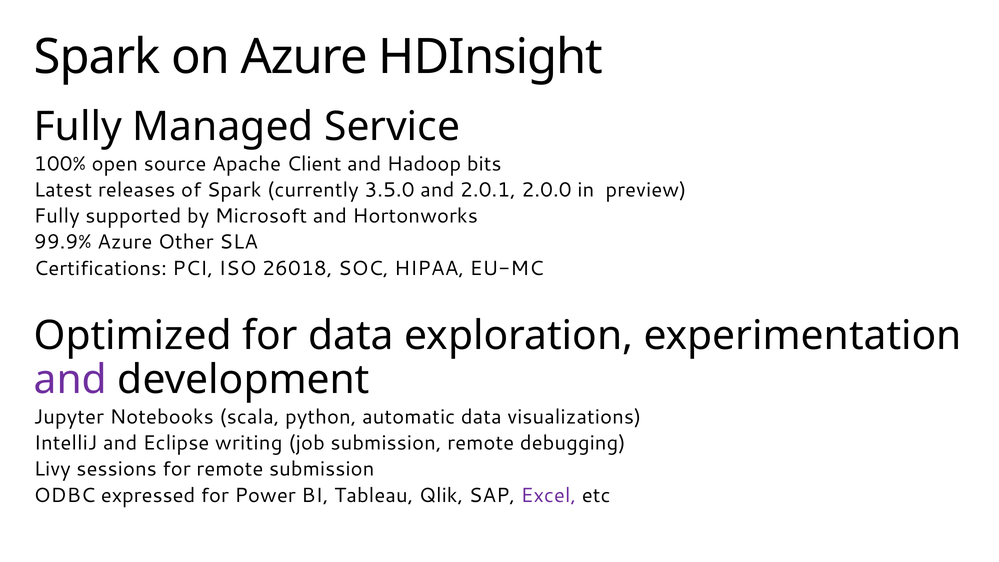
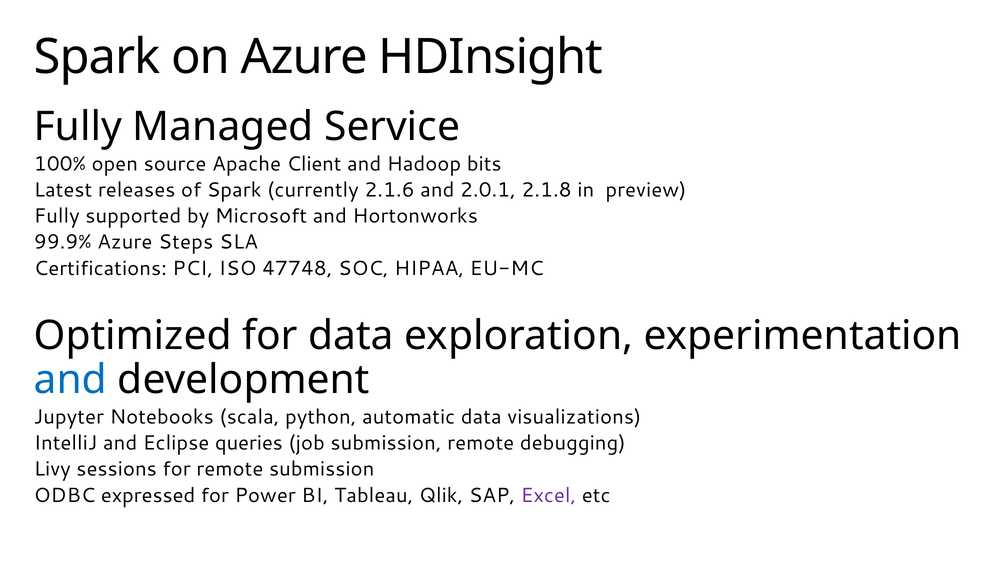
3.5.0: 3.5.0 -> 2.1.6 (389, 190)
2.0.0: 2.0.0 -> 2.1.8 (547, 190)
Other: Other -> Steps (186, 242)
26018: 26018 -> 47748 (297, 268)
and colour: purple -> blue (70, 380)
writing: writing -> queries (249, 443)
